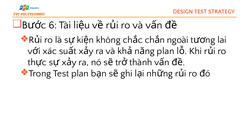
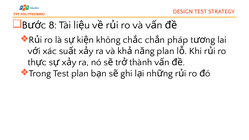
6: 6 -> 8 (53, 25)
ngoài: ngoài -> pháp (178, 40)
